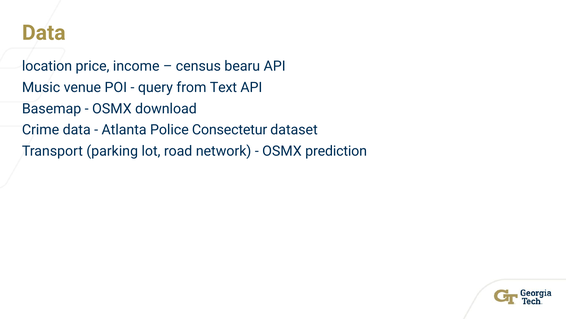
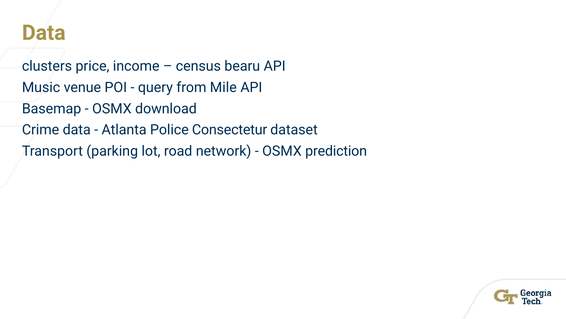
location: location -> clusters (47, 66)
Text: Text -> Mile (223, 87)
